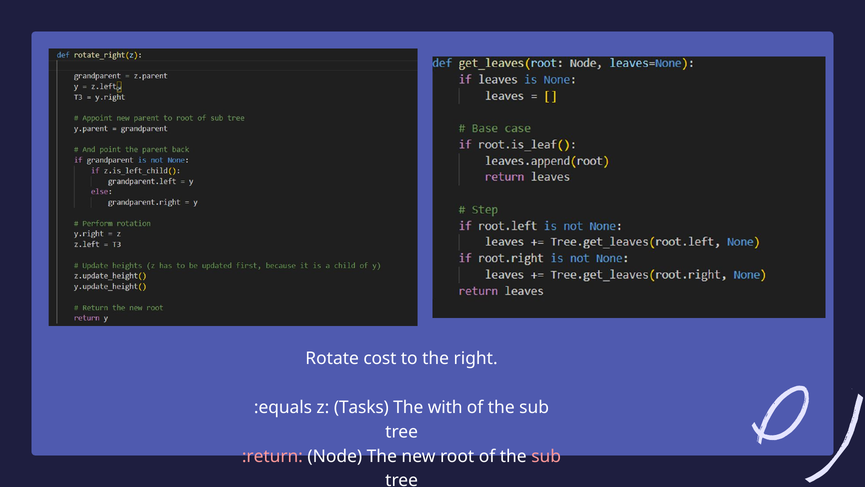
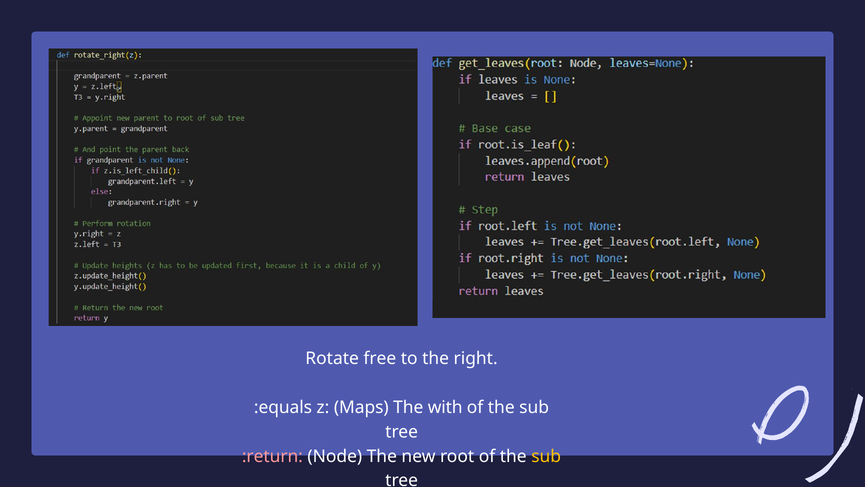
cost: cost -> free (380, 358)
Tasks: Tasks -> Maps (361, 407)
sub colour: pink -> yellow (546, 456)
